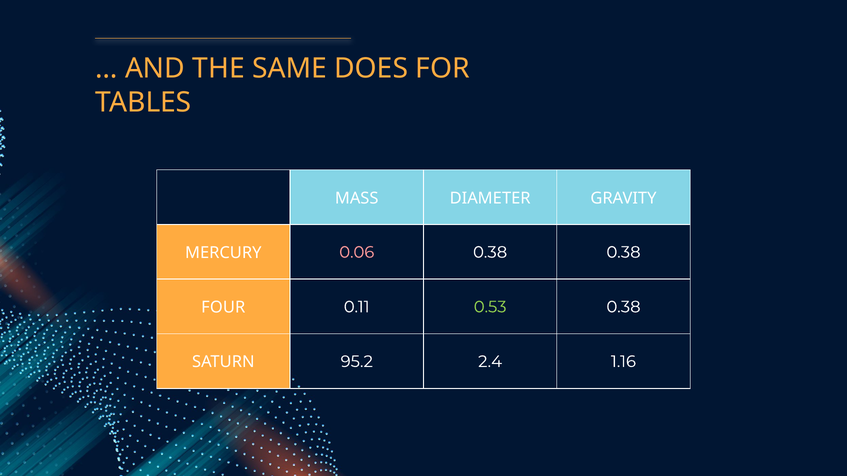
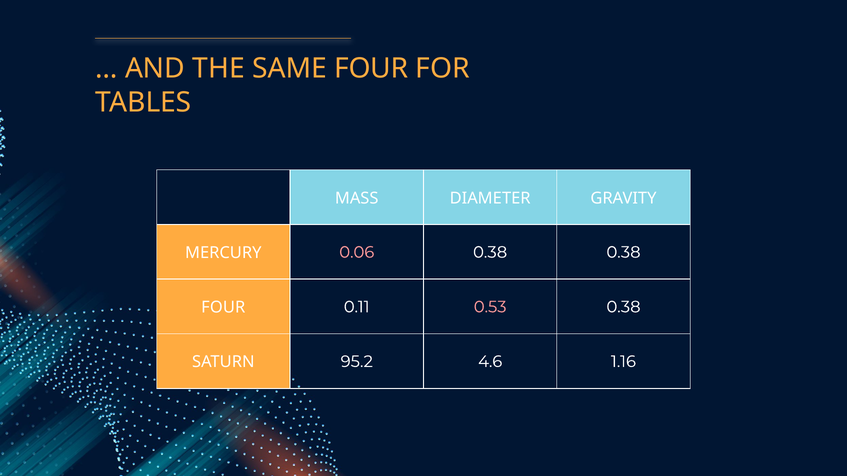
SAME DOES: DOES -> FOUR (371, 69)
0.53 colour: light green -> pink (490, 307)
2.4: 2.4 -> 4.6 (490, 362)
